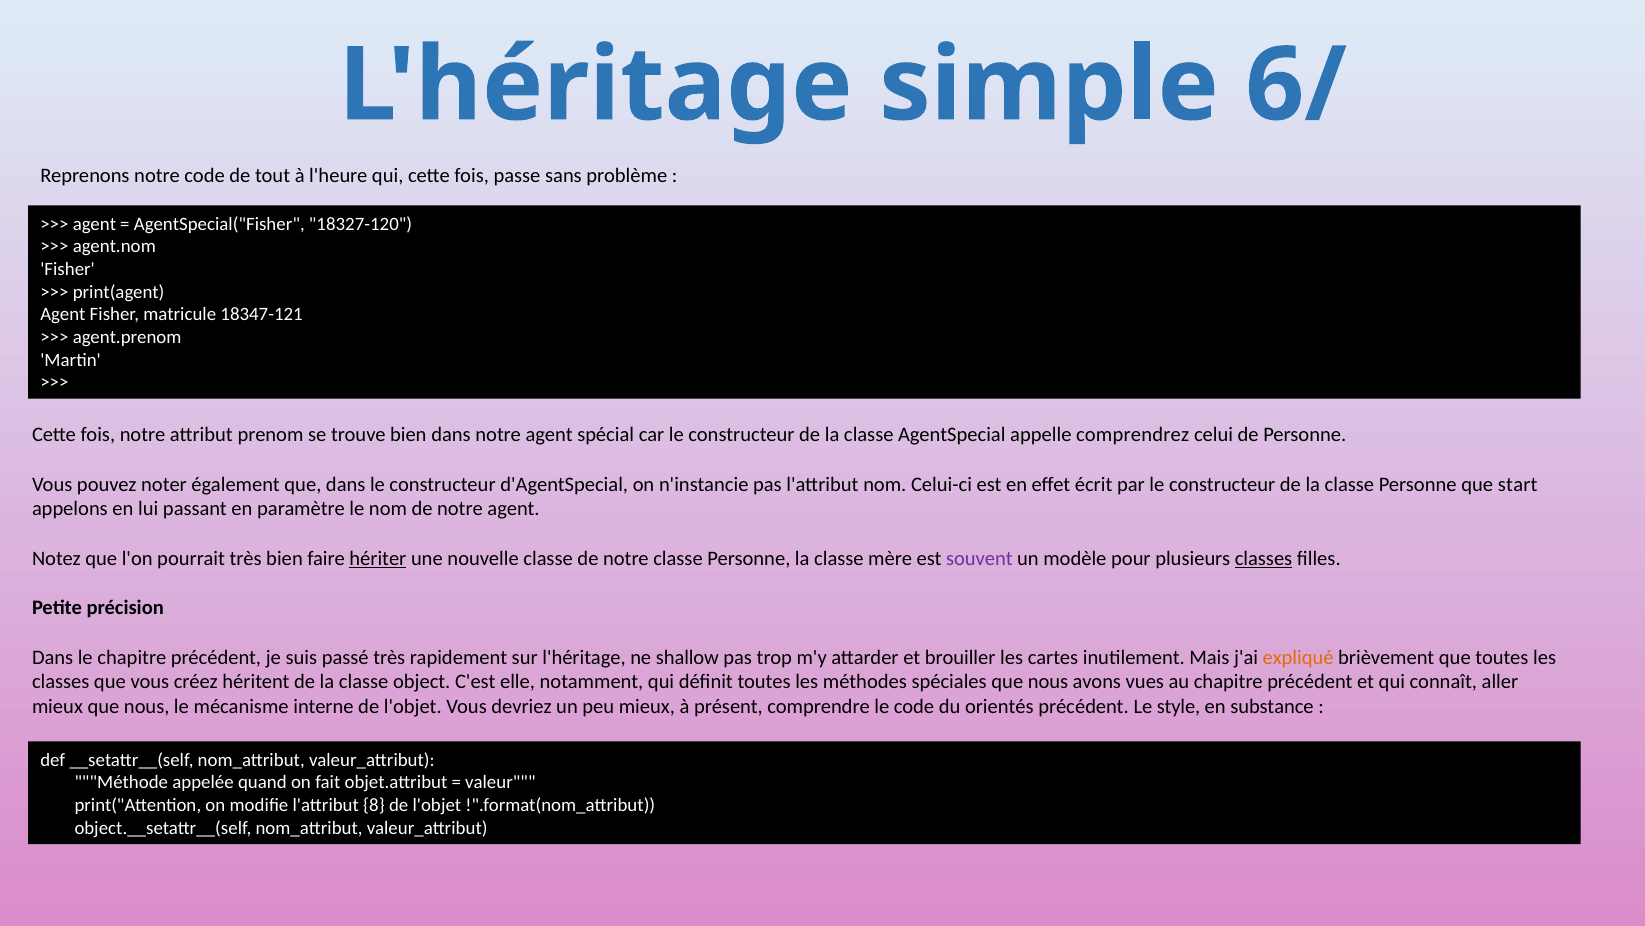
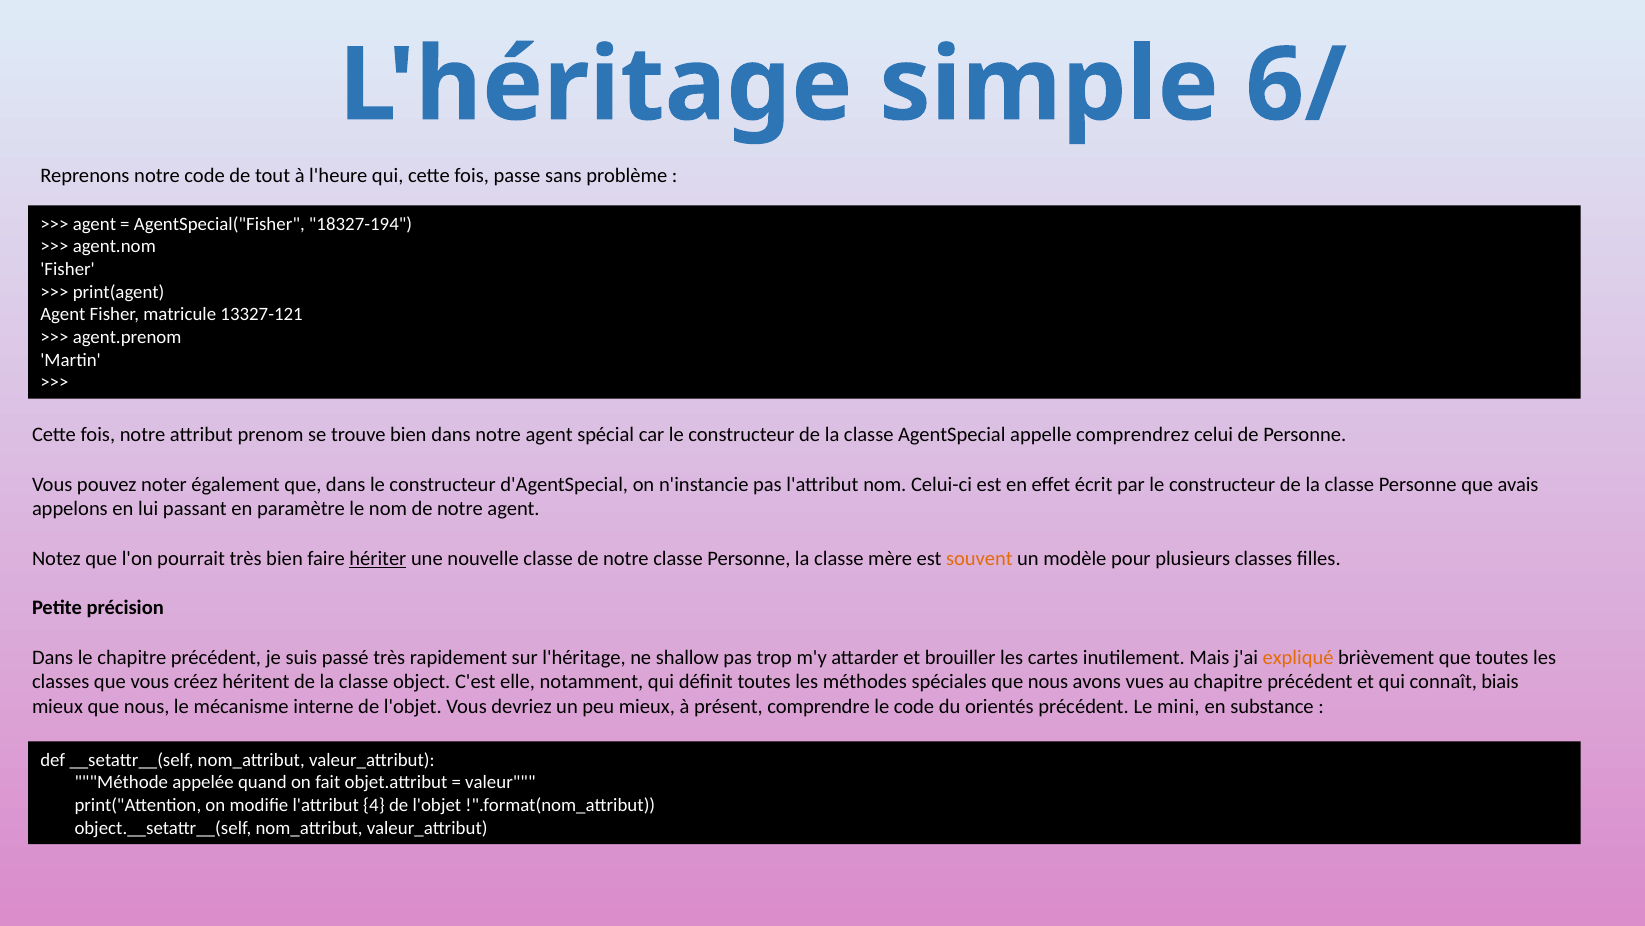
18327-120: 18327-120 -> 18327-194 (361, 224)
18347-121: 18347-121 -> 13327-121 (262, 314)
start: start -> avais (1518, 484)
souvent colour: purple -> orange (979, 558)
classes underline: present -> none (1264, 558)
aller: aller -> biais (1500, 681)
style: style -> mini (1178, 706)
8: 8 -> 4 (374, 805)
